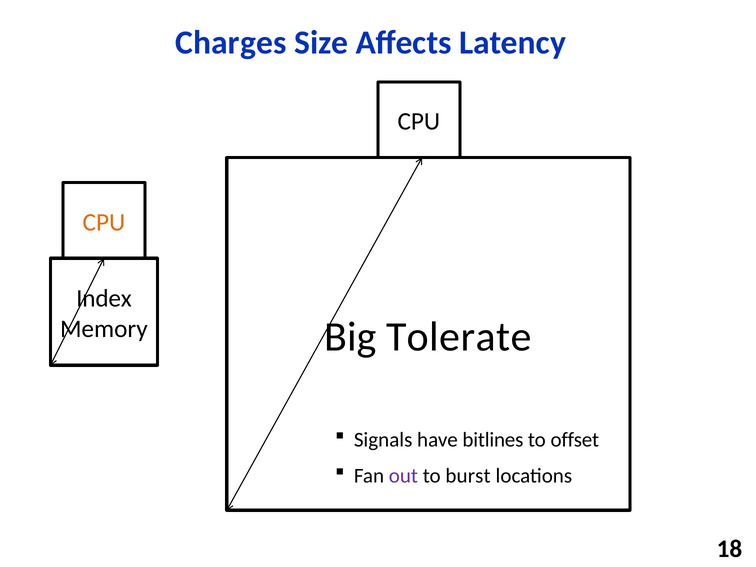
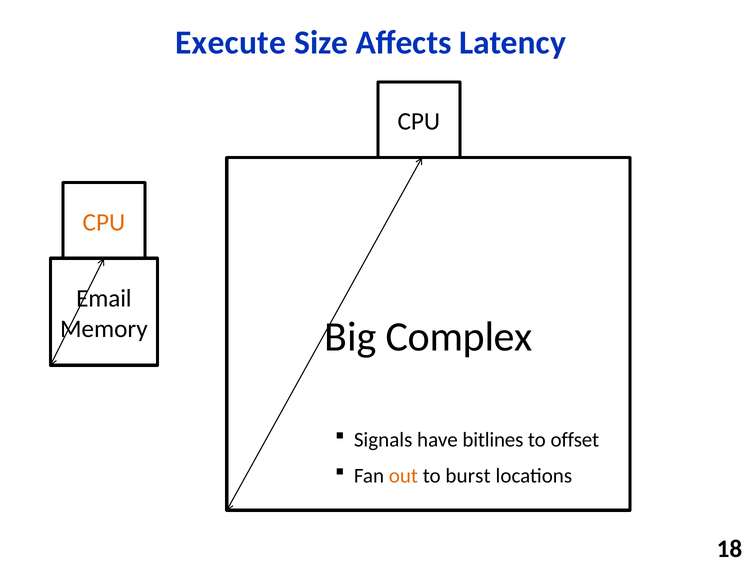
Charges: Charges -> Execute (231, 43)
Index: Index -> Email (104, 298)
Tolerate: Tolerate -> Complex (459, 337)
out colour: purple -> orange (403, 476)
